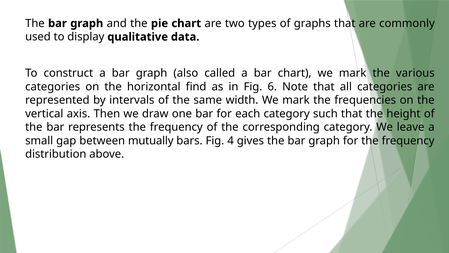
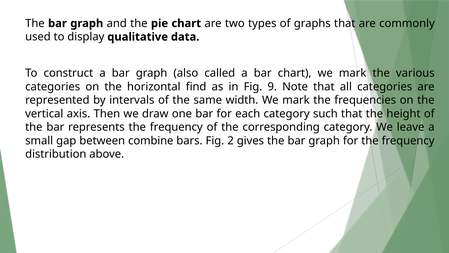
6: 6 -> 9 (272, 87)
mutually: mutually -> combine (151, 140)
4: 4 -> 2 (231, 140)
